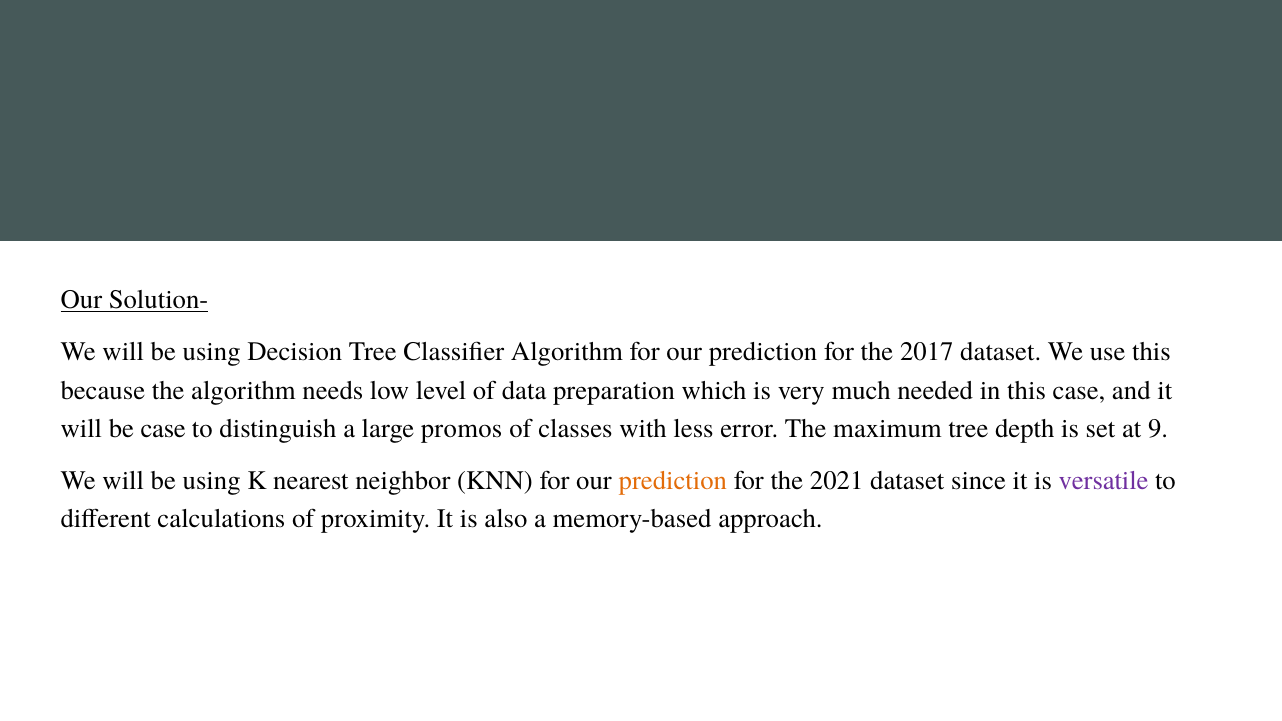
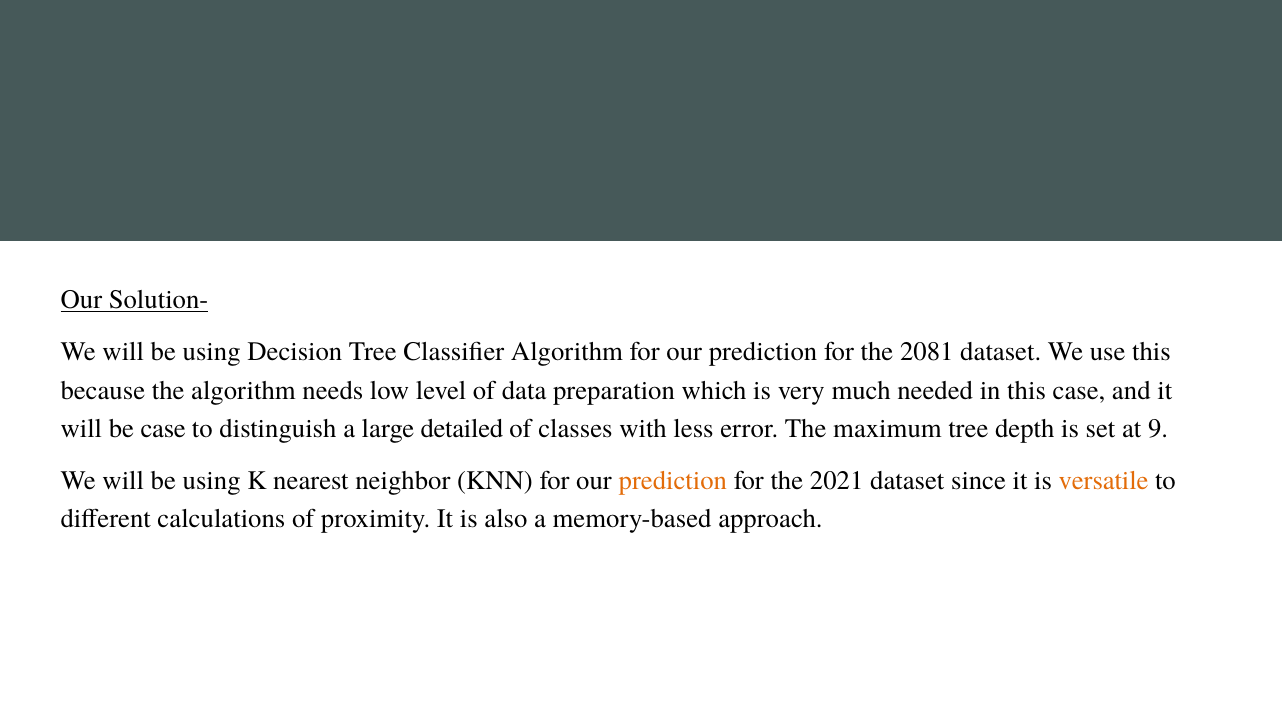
2017: 2017 -> 2081 (927, 352)
promos: promos -> detailed (462, 429)
versatile colour: purple -> orange (1104, 481)
